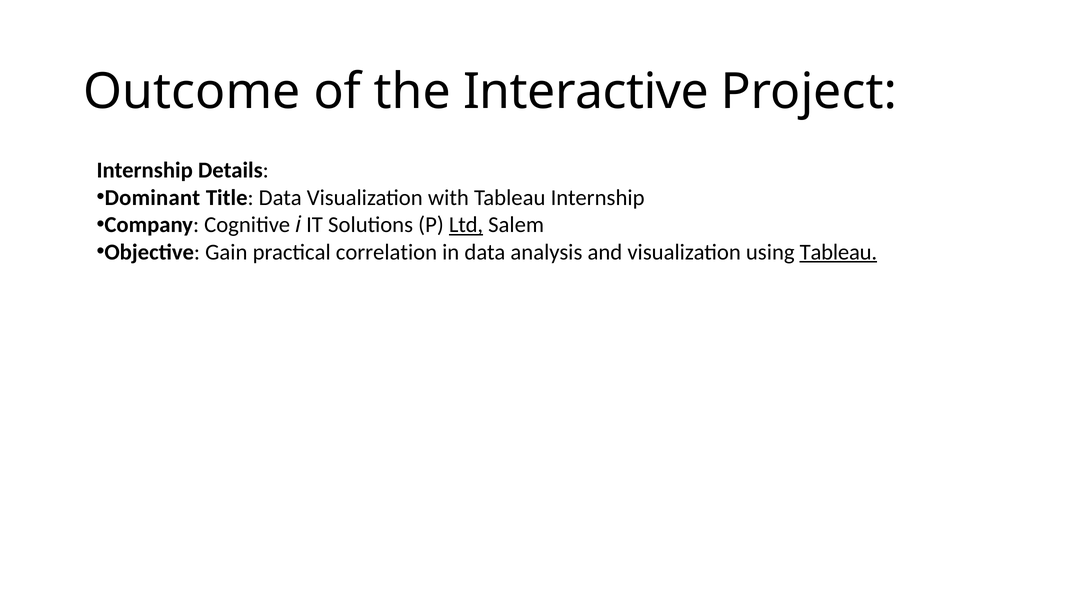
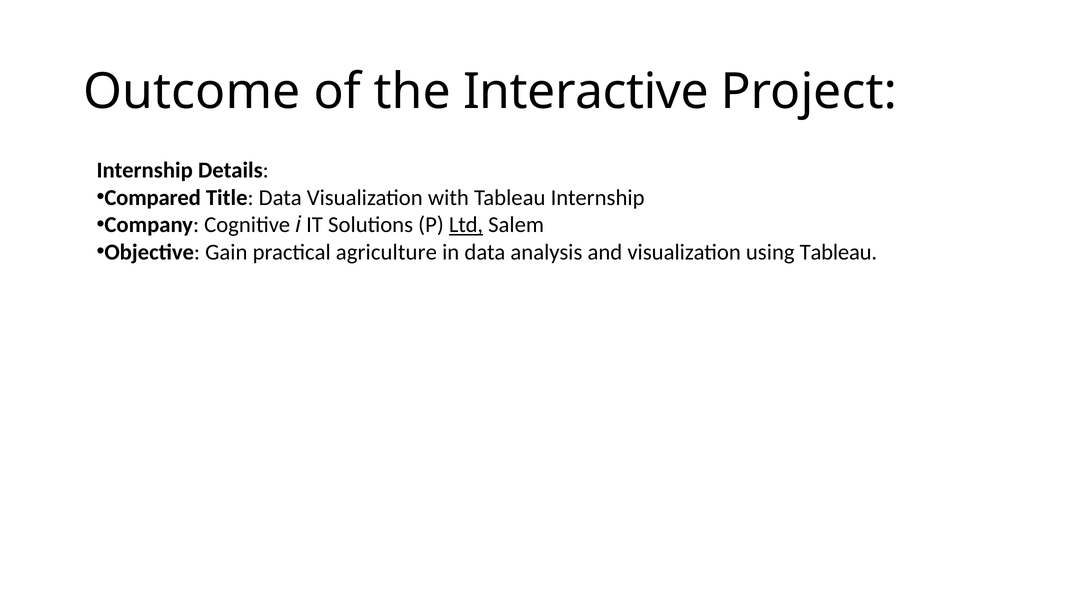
Dominant: Dominant -> Compared (153, 197)
correlation: correlation -> agriculture (386, 252)
Tableau underline: present -> none (838, 252)
